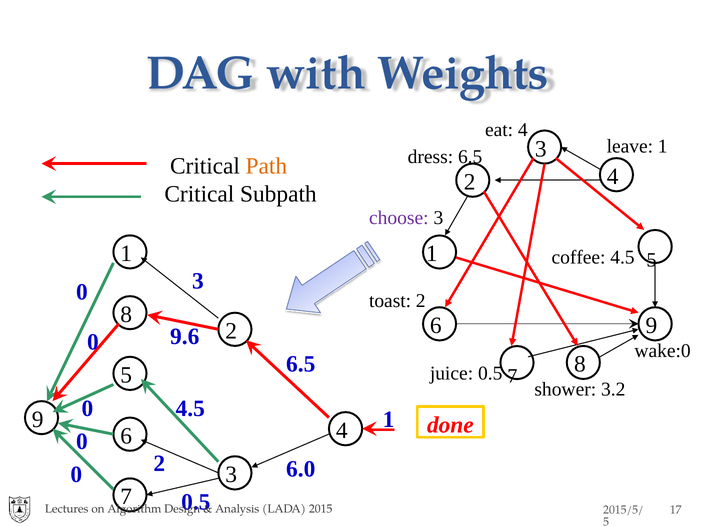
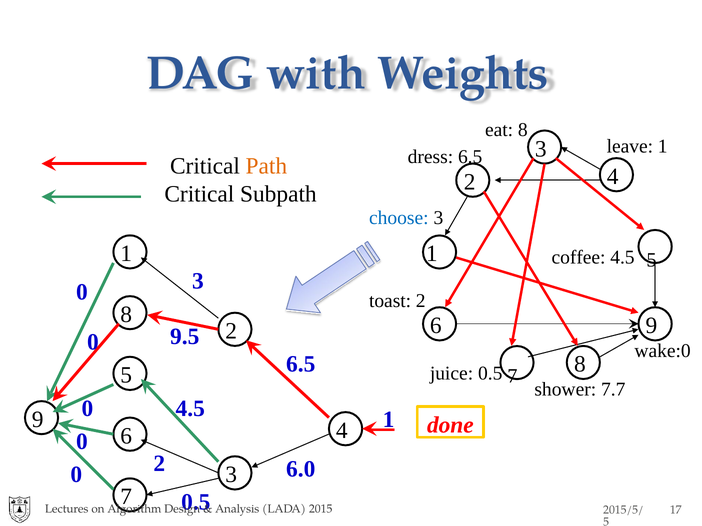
eat 4: 4 -> 8 (523, 130)
choose colour: purple -> blue (399, 218)
9.6: 9.6 -> 9.5 (185, 337)
3.2: 3.2 -> 7.7 (613, 390)
